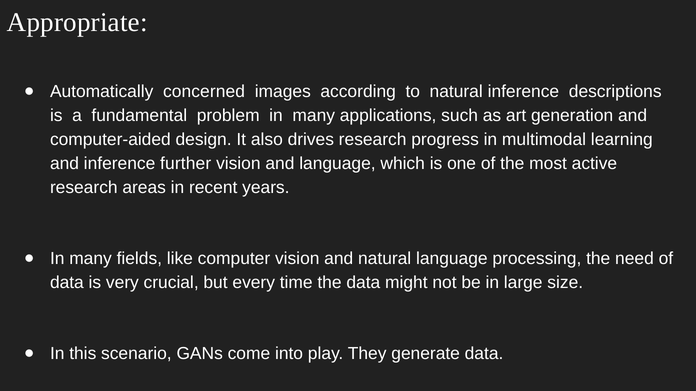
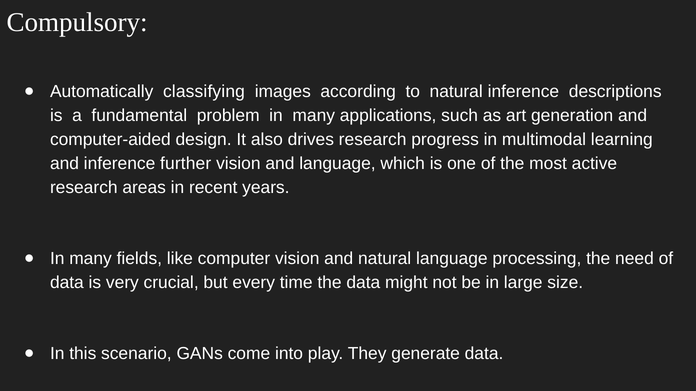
Appropriate: Appropriate -> Compulsory (77, 22)
concerned: concerned -> classifying (204, 92)
